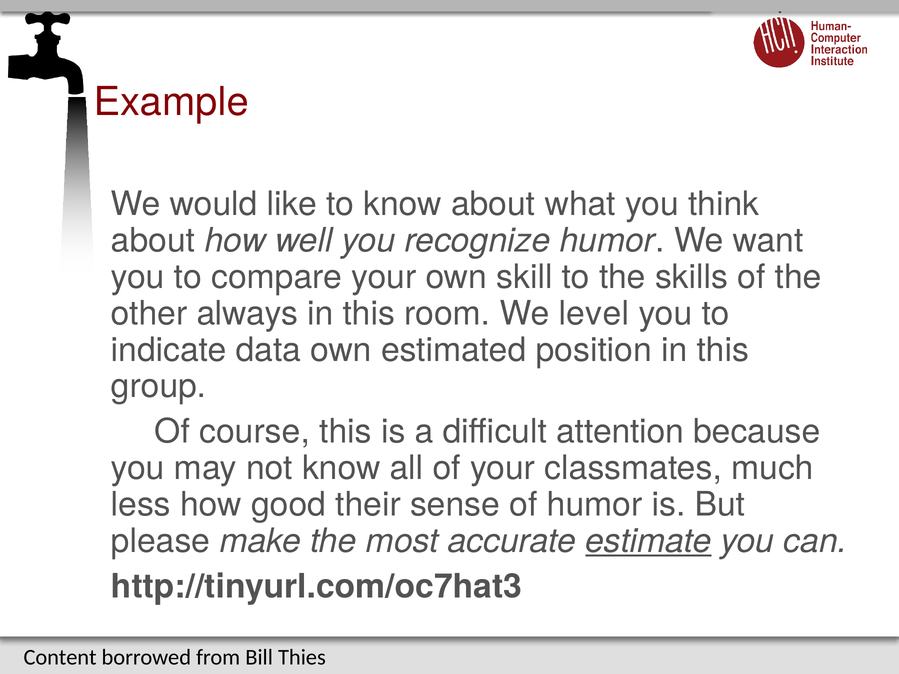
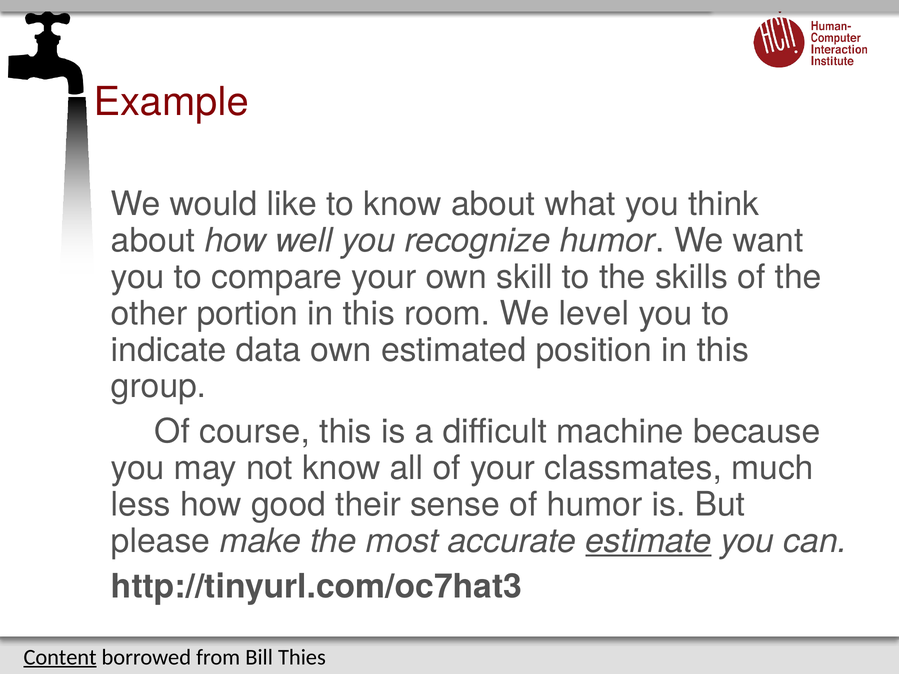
always: always -> portion (247, 314)
attention: attention -> machine (620, 432)
Content underline: none -> present (60, 657)
